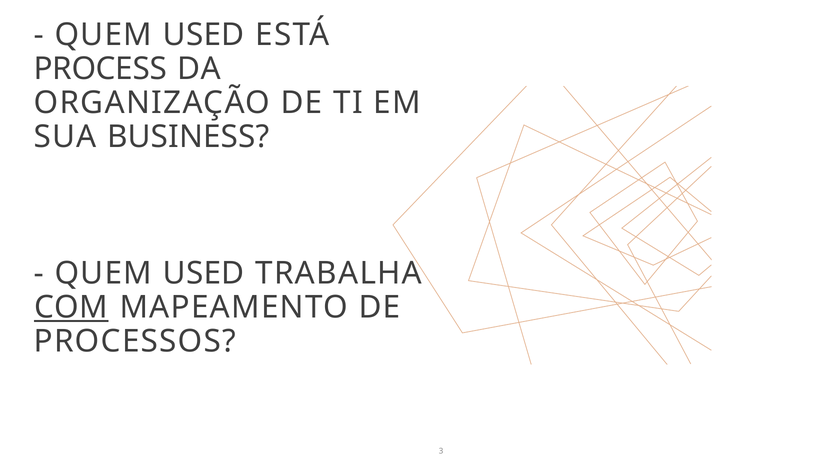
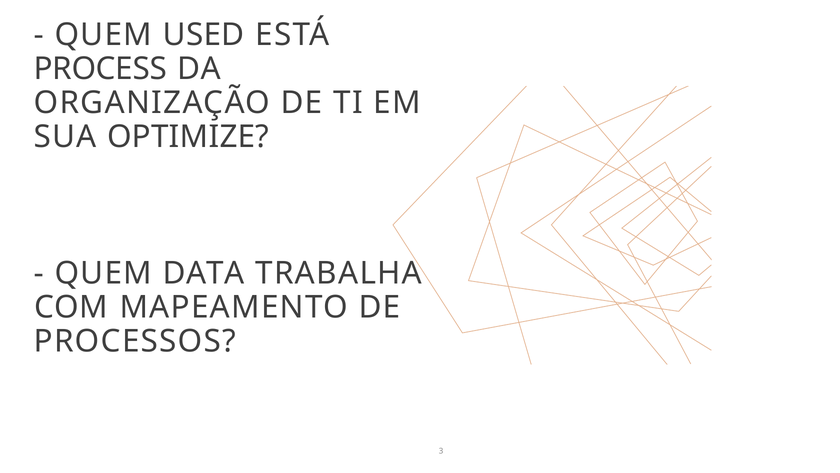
BUSINESS: BUSINESS -> OPTIMIZE (188, 137)
USED: USED -> DATA (204, 273)
COM underline: present -> none (71, 307)
